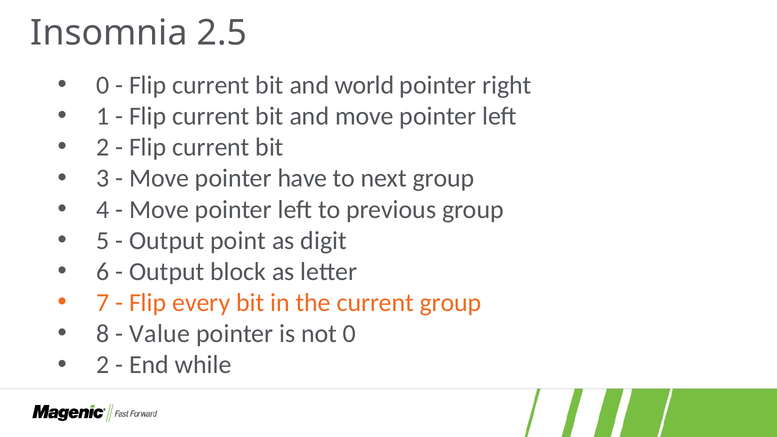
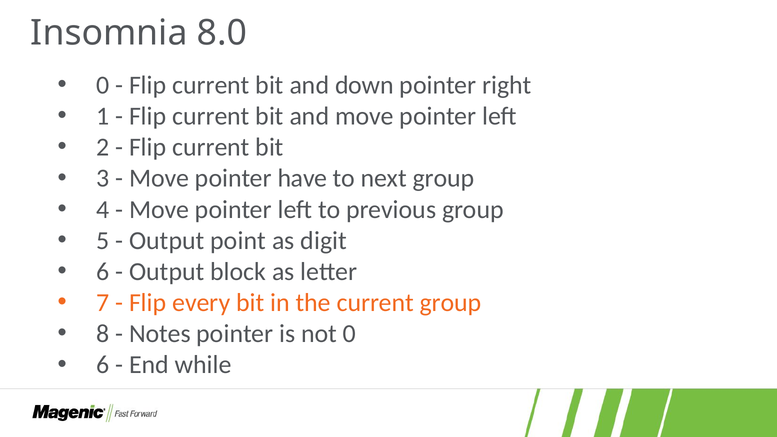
2.5: 2.5 -> 8.0 (222, 33)
world: world -> down (364, 85)
Value: Value -> Notes (160, 334)
2: 2 -> 6 (103, 365)
